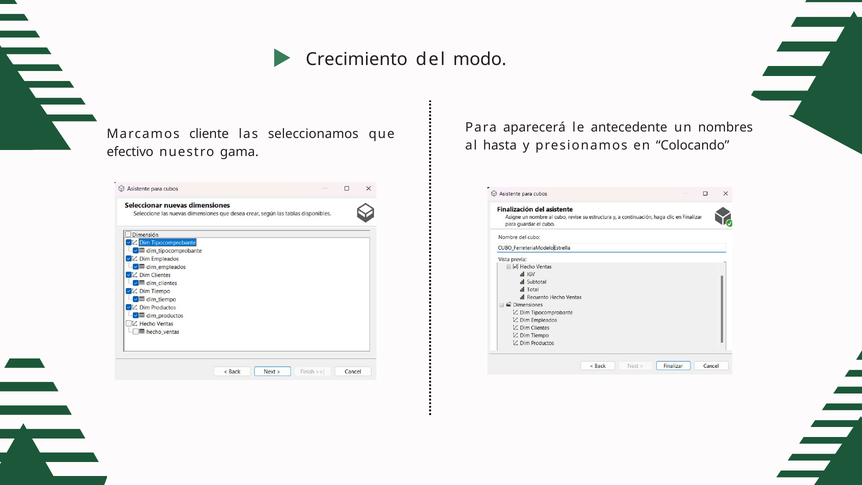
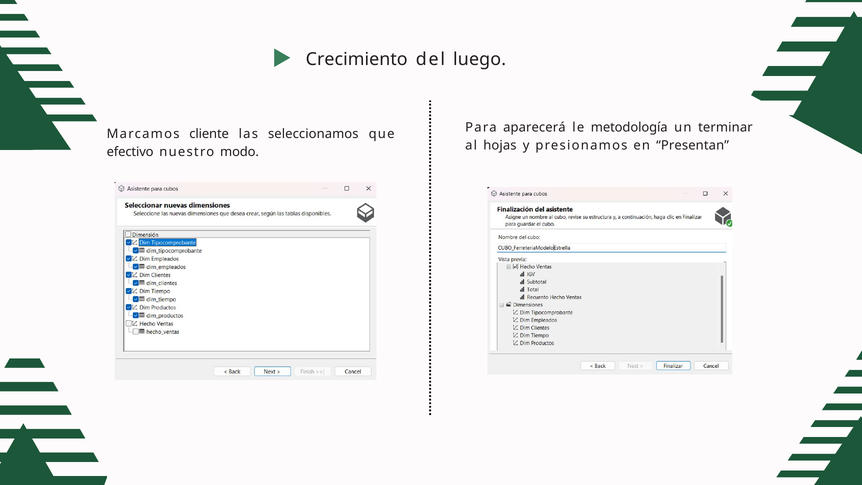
modo: modo -> luego (480, 59)
antecedente: antecedente -> metodología (629, 128)
nombres: nombres -> terminar (725, 128)
hasta: hasta -> hojas (500, 146)
Colocando: Colocando -> Presentan (693, 146)
gama: gama -> modo (240, 152)
